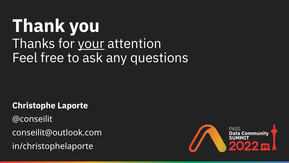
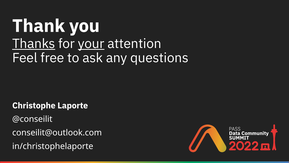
Thanks underline: none -> present (34, 44)
